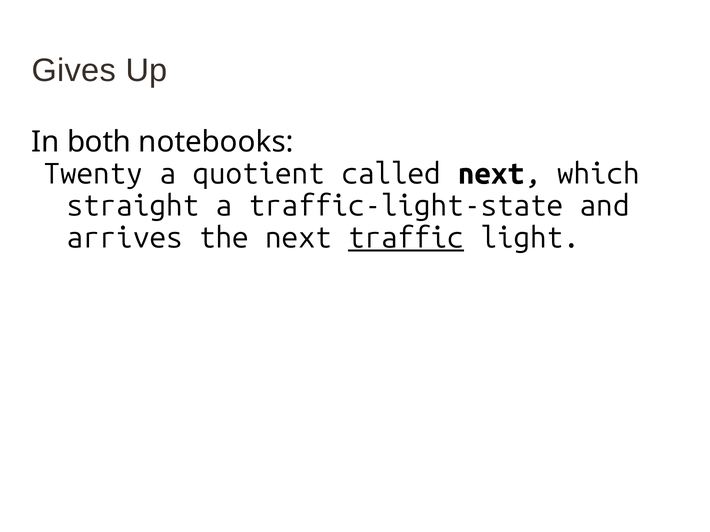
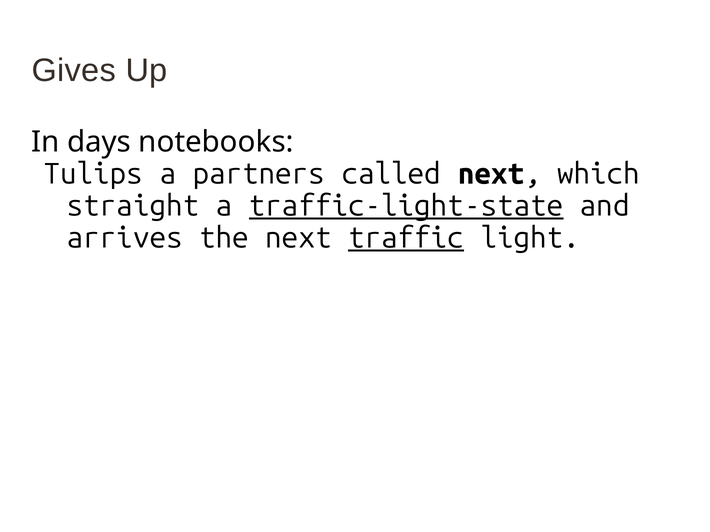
both: both -> days (99, 142)
Twenty: Twenty -> Tulips (93, 174)
quotient: quotient -> partners (259, 174)
traffic-light-state underline: none -> present (406, 206)
